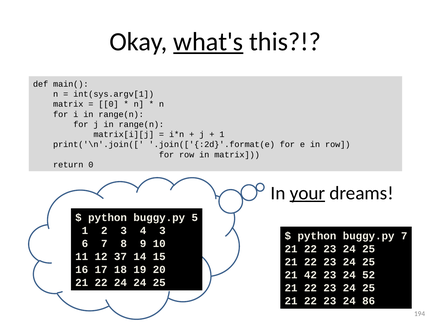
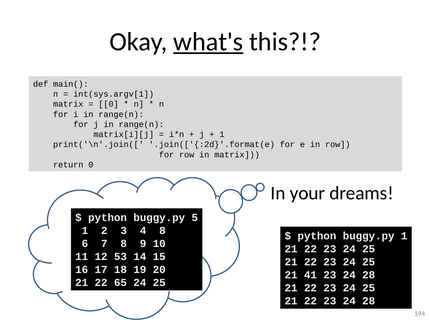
your underline: present -> none (307, 193)
4 3: 3 -> 8 (162, 230)
buggy.py 7: 7 -> 1 (404, 235)
37: 37 -> 53 (120, 256)
42: 42 -> 41 (310, 274)
52: 52 -> 28 (369, 274)
22 24: 24 -> 65 (120, 282)
22 23 24 86: 86 -> 28 (369, 300)
